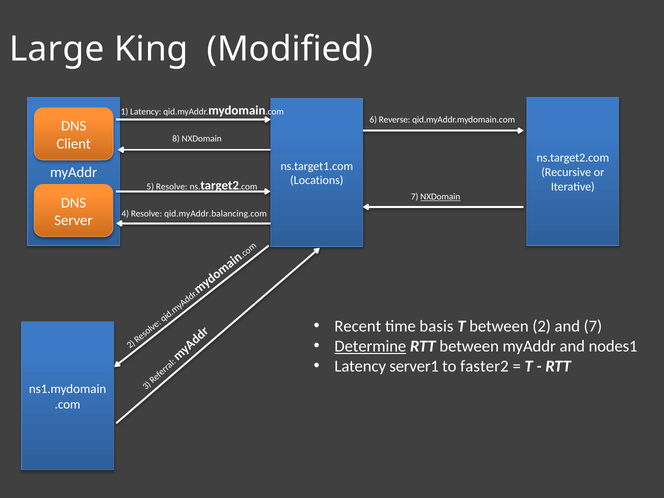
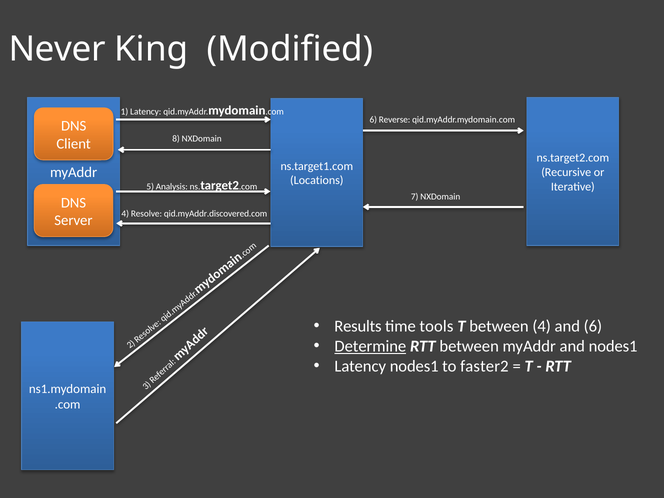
Large: Large -> Never (57, 49)
5 Resolve: Resolve -> Analysis (172, 187)
NXDomain underline: present -> none (440, 197)
qid.myAddr.balancing.com: qid.myAddr.balancing.com -> qid.myAddr.discovered.com (216, 214)
Recent: Recent -> Results (358, 326)
basis: basis -> tools (436, 326)
between 2: 2 -> 4 (542, 326)
and 7: 7 -> 6 (593, 326)
Latency server1: server1 -> nodes1 (414, 366)
